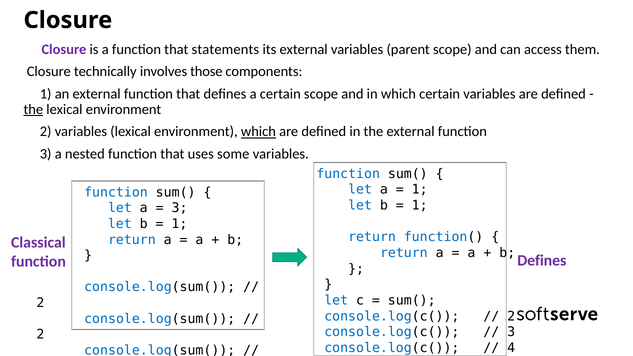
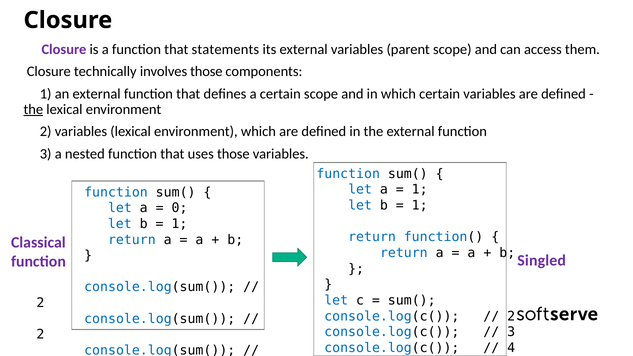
which underline: present -> none (258, 132)
uses some: some -> those (233, 154)
3: 3 -> 0 (180, 208)
Defines: Defines -> Singled (542, 261)
